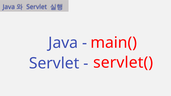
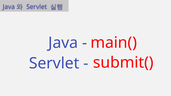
servlet(: servlet( -> submit( (123, 63)
